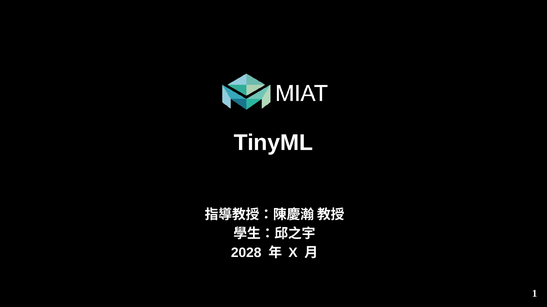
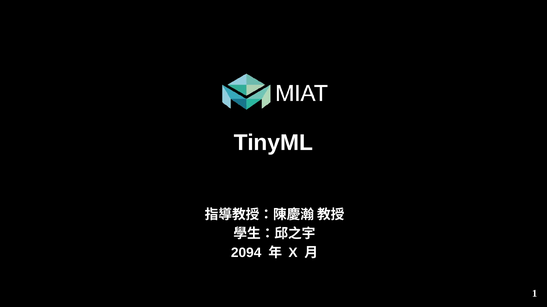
2028: 2028 -> 2094 (246, 253)
